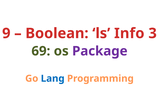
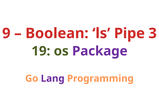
Info: Info -> Pipe (129, 34)
69: 69 -> 19 (41, 51)
Lang colour: blue -> purple (53, 79)
